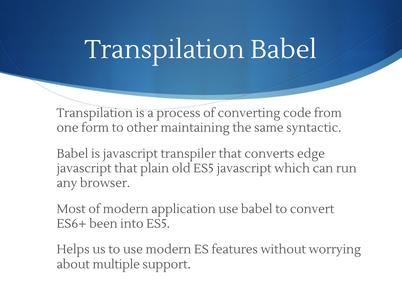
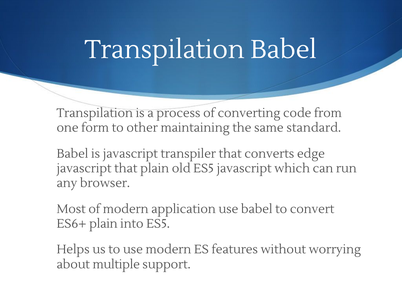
syntactic: syntactic -> standard (314, 128)
ES6+ been: been -> plain (103, 224)
